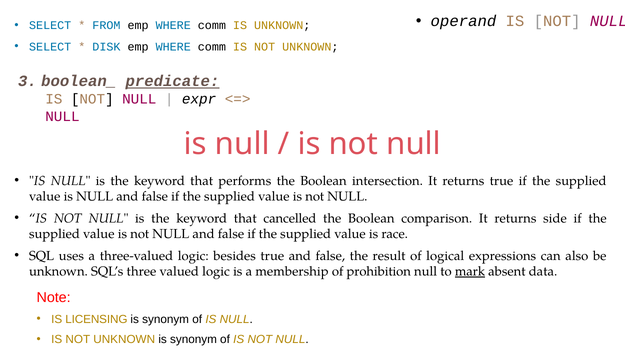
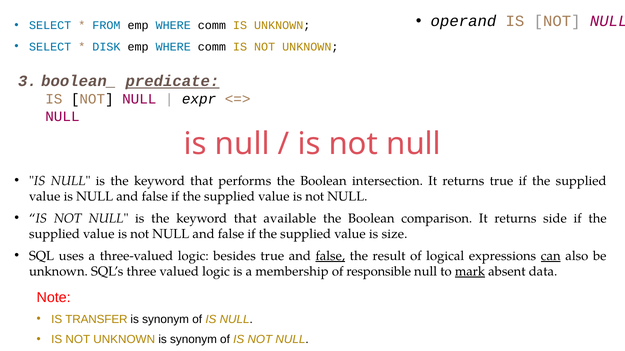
cancelled: cancelled -> available (290, 219)
race: race -> size (395, 234)
false underline: none -> present (330, 256)
can underline: none -> present (551, 256)
prohibition: prohibition -> responsible (379, 272)
LICENSING: LICENSING -> TRANSFER (96, 320)
